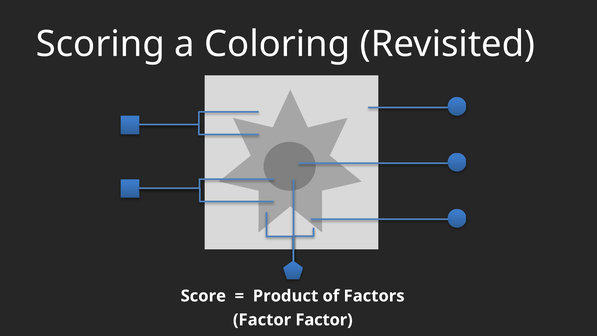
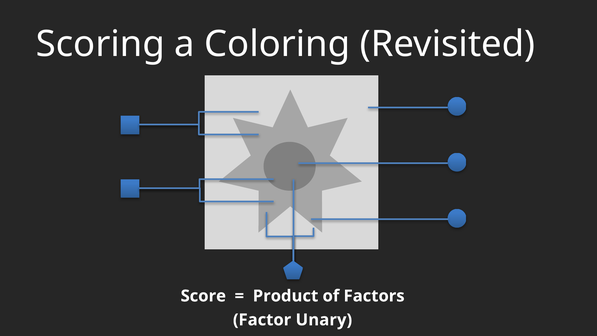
Factor Factor: Factor -> Unary (324, 320)
